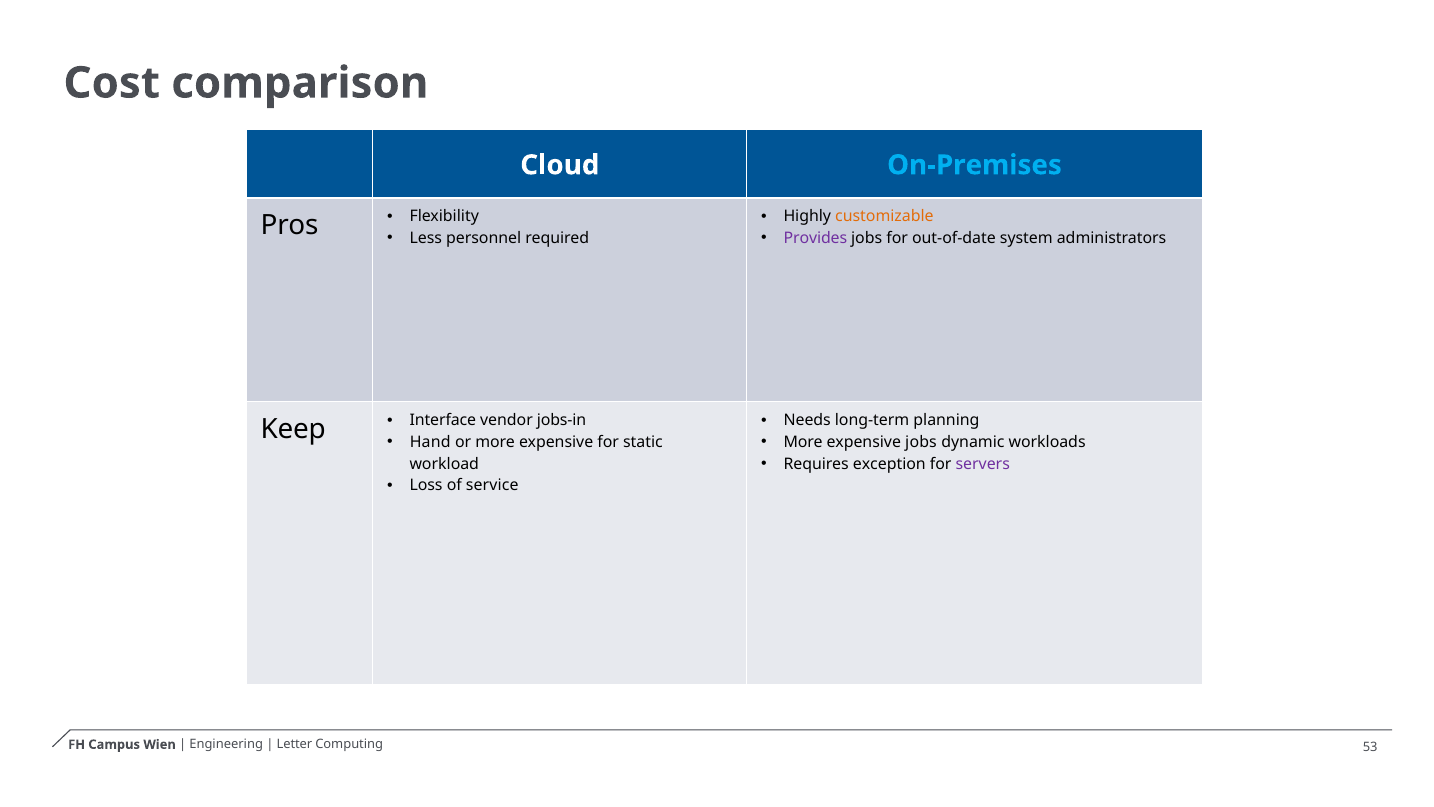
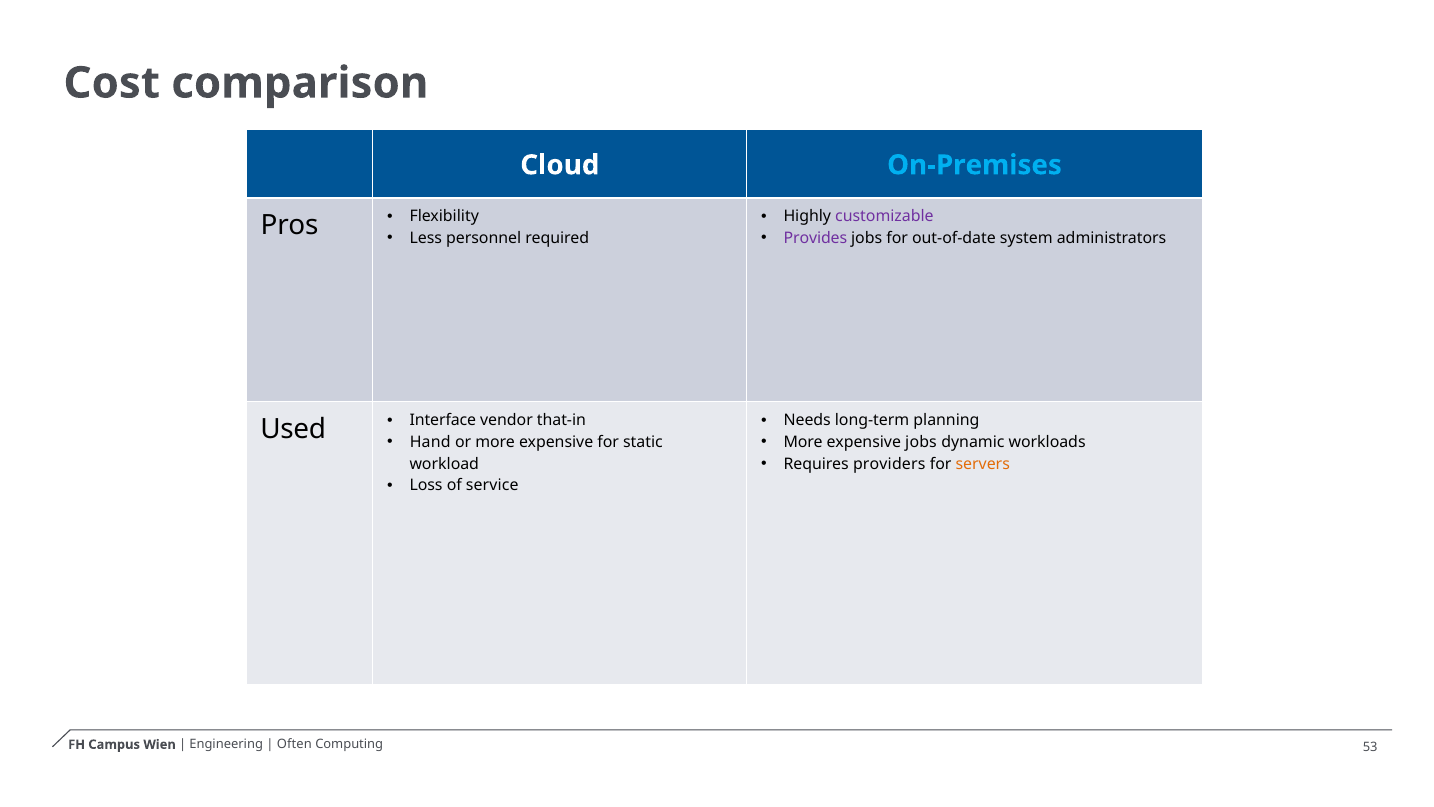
customizable colour: orange -> purple (884, 217)
jobs-in: jobs-in -> that-in (561, 420)
Keep: Keep -> Used (293, 429)
exception: exception -> providers (889, 464)
servers colour: purple -> orange (983, 464)
Letter: Letter -> Often (294, 744)
